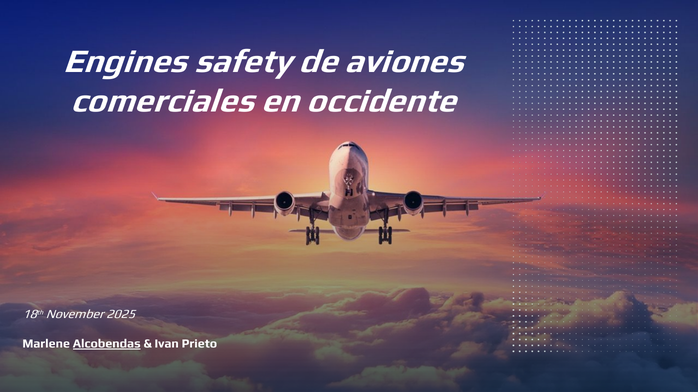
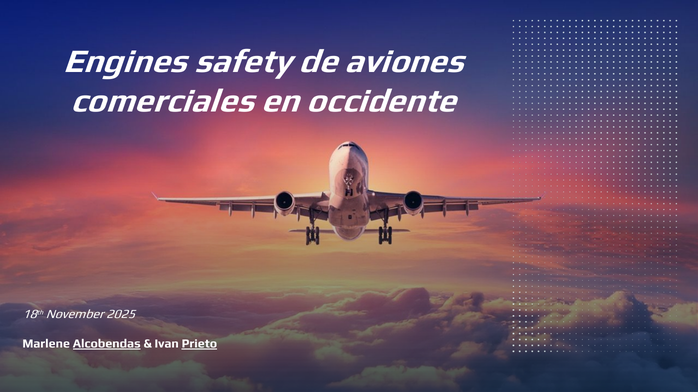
Prieto underline: none -> present (199, 344)
